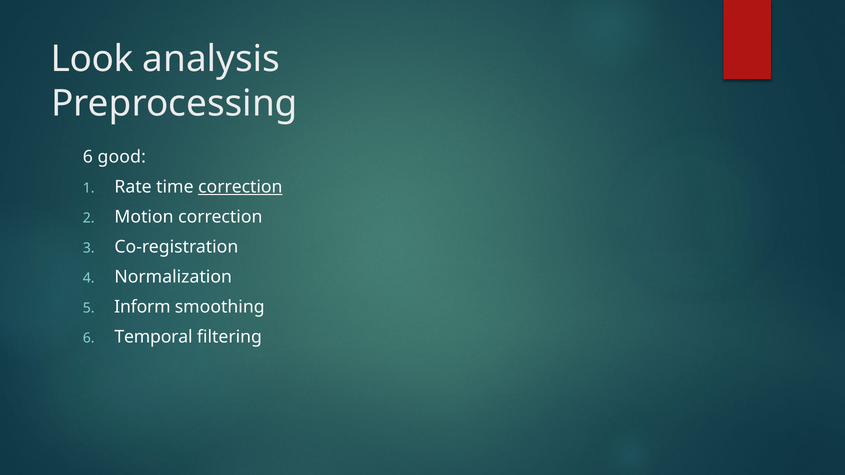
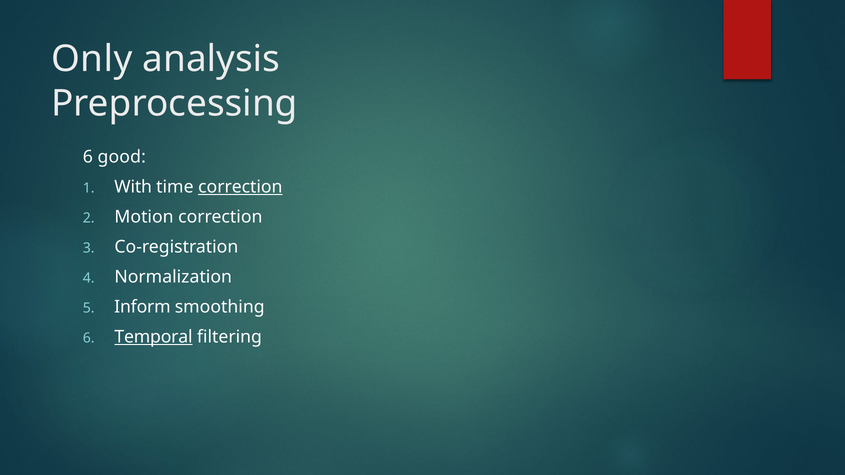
Look: Look -> Only (92, 59)
Rate: Rate -> With (133, 187)
Temporal underline: none -> present (154, 337)
